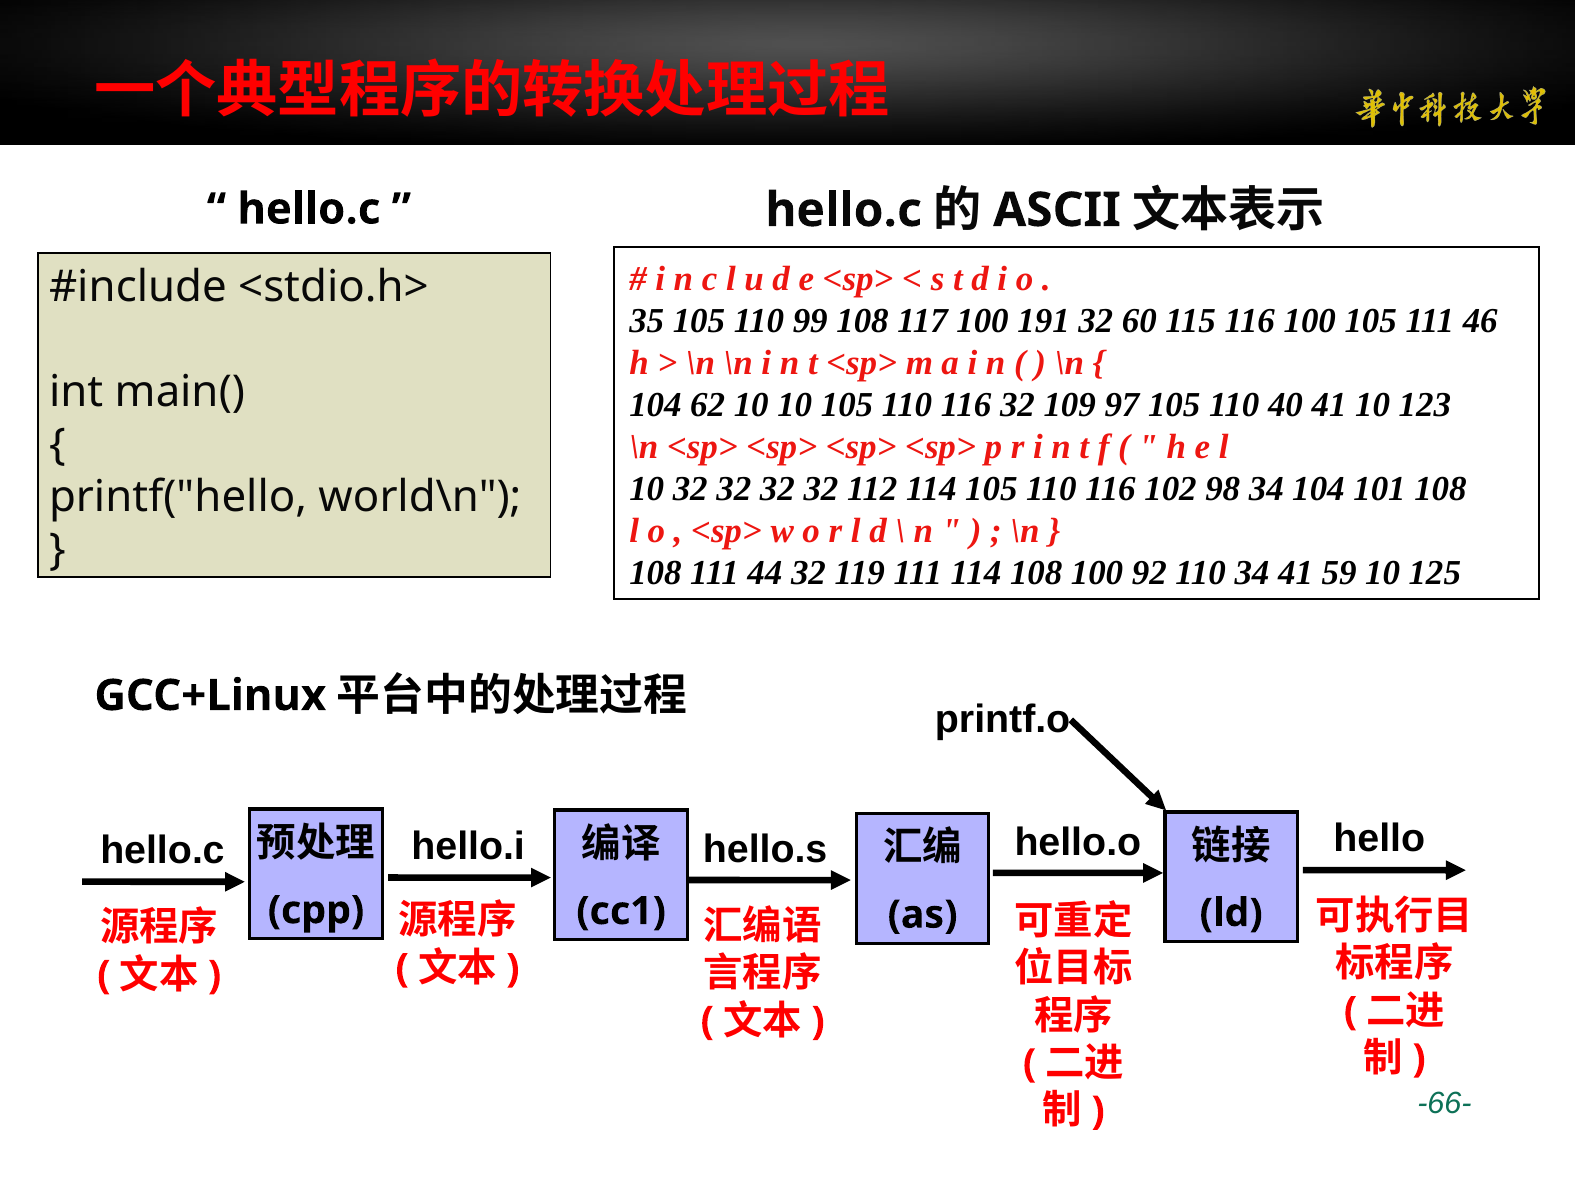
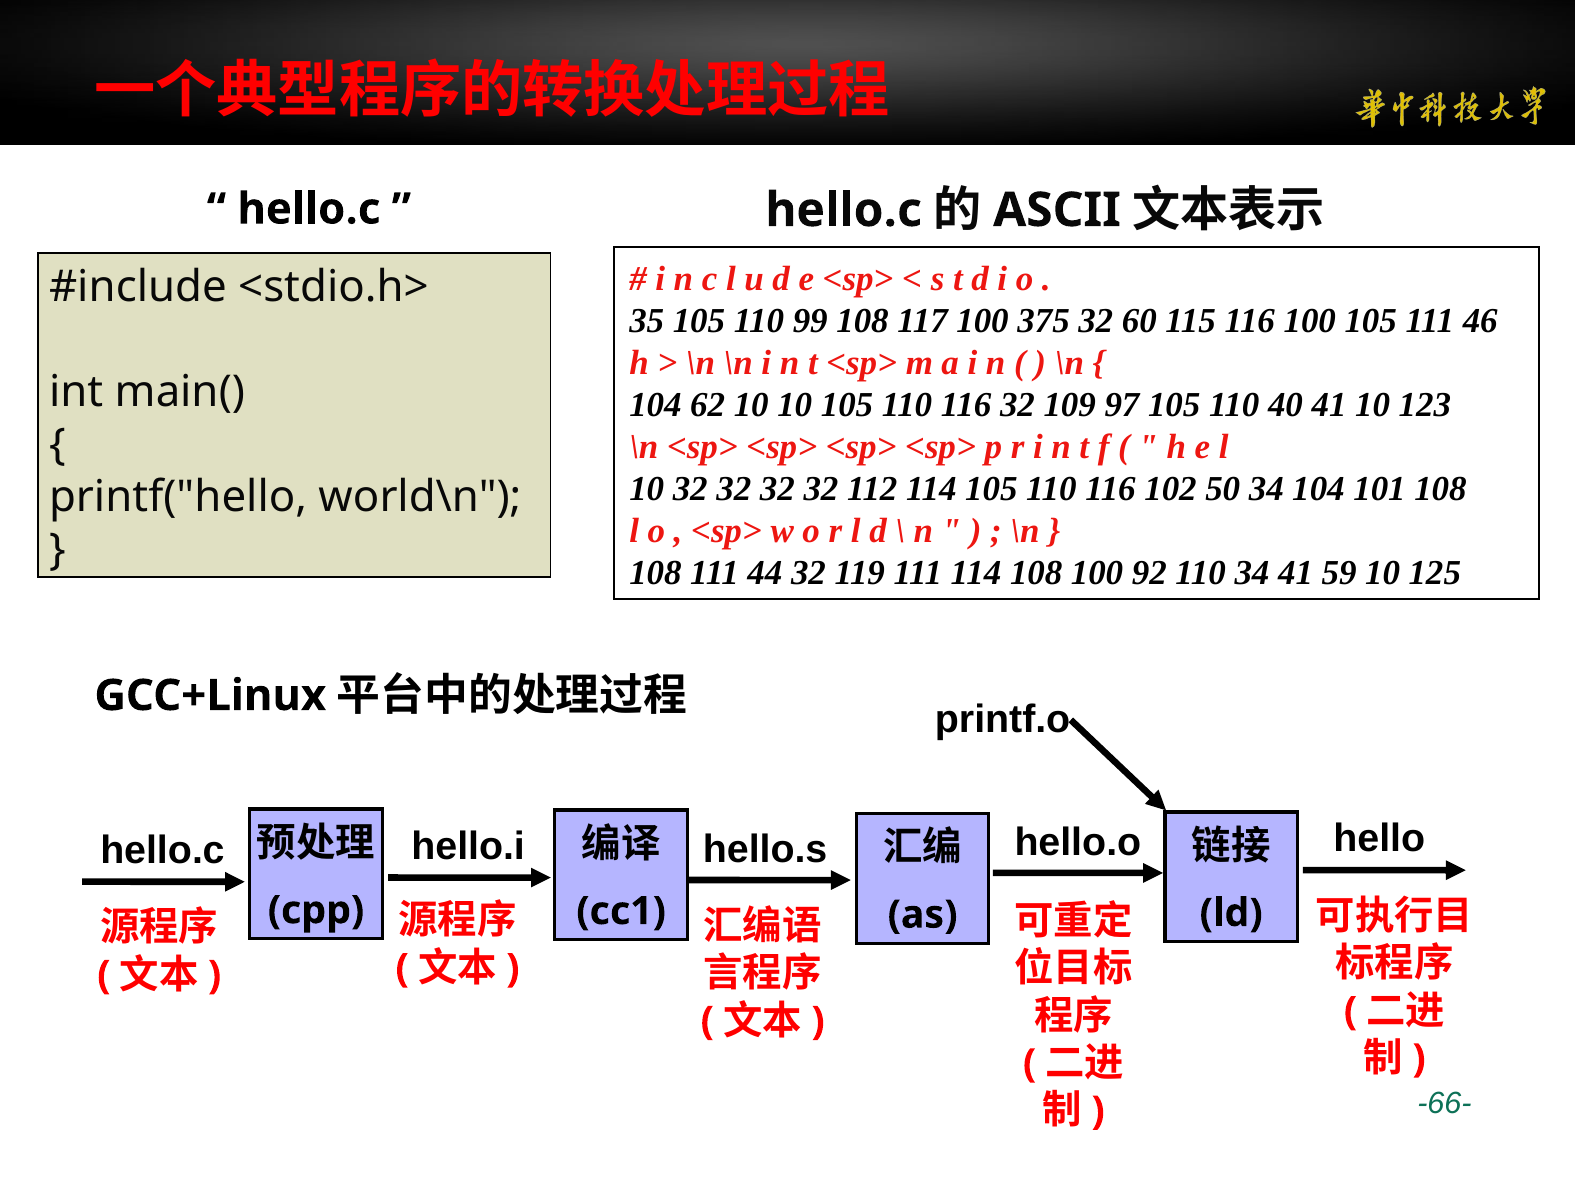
191: 191 -> 375 (1044, 320)
98: 98 -> 50 (1223, 488)
